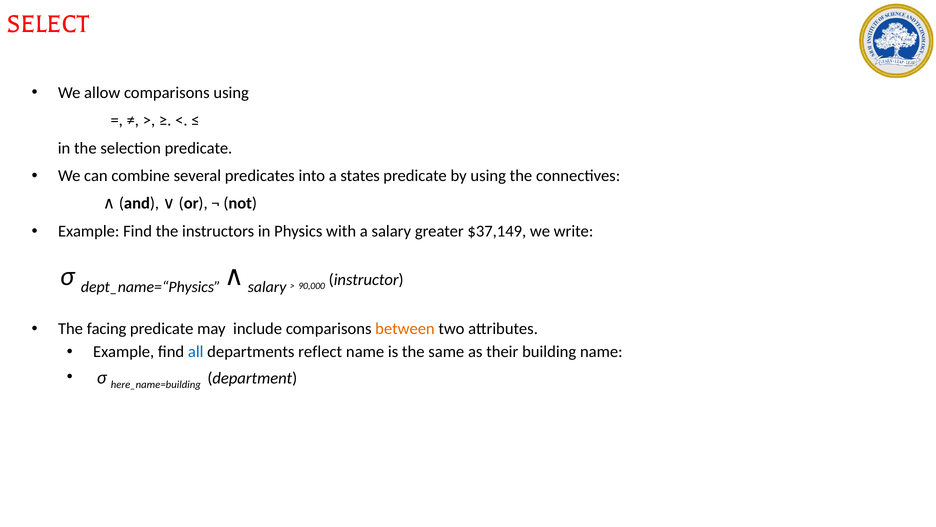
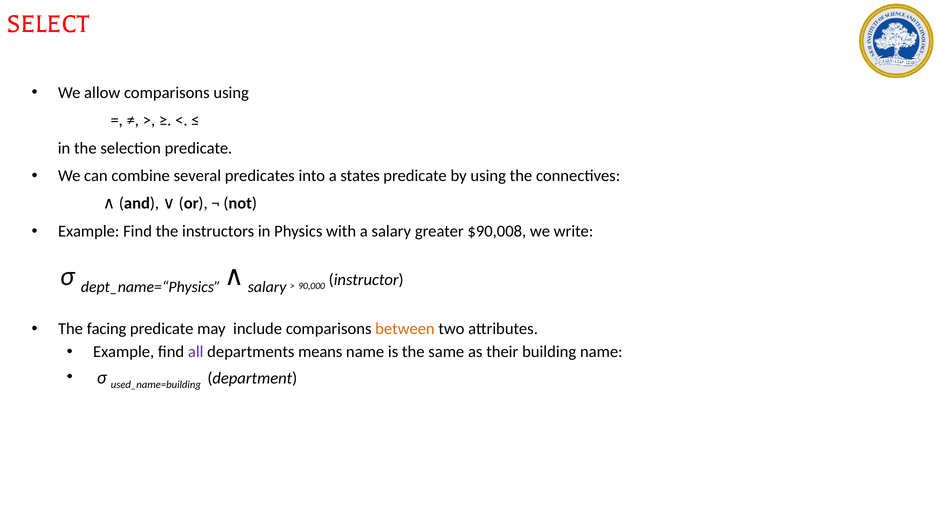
$37,149: $37,149 -> $90,008 (497, 231)
all colour: blue -> purple (196, 351)
reflect: reflect -> means (320, 351)
here_name=building: here_name=building -> used_name=building (156, 385)
